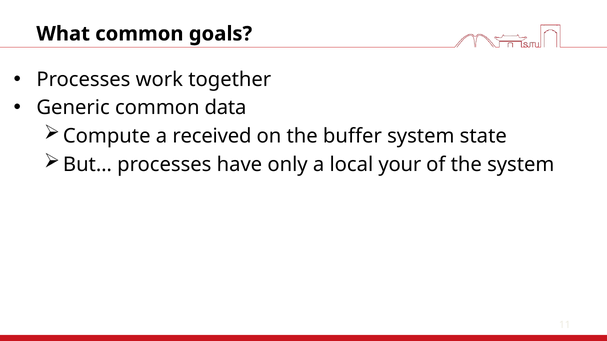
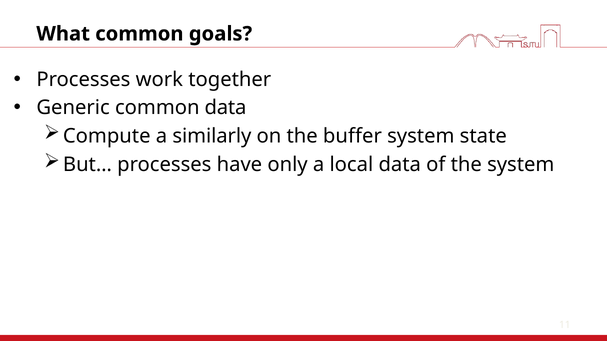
received: received -> similarly (212, 136)
local your: your -> data (400, 165)
